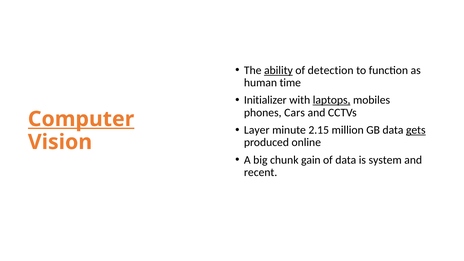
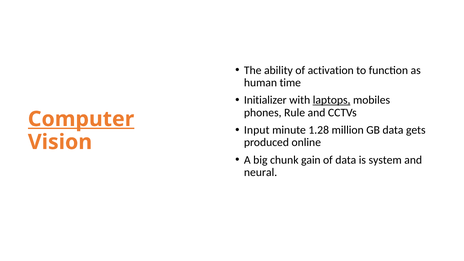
ability underline: present -> none (278, 70)
detection: detection -> activation (331, 70)
Cars: Cars -> Rule (295, 113)
Layer: Layer -> Input (257, 130)
2.15: 2.15 -> 1.28 (319, 130)
gets underline: present -> none (416, 130)
recent: recent -> neural (261, 172)
